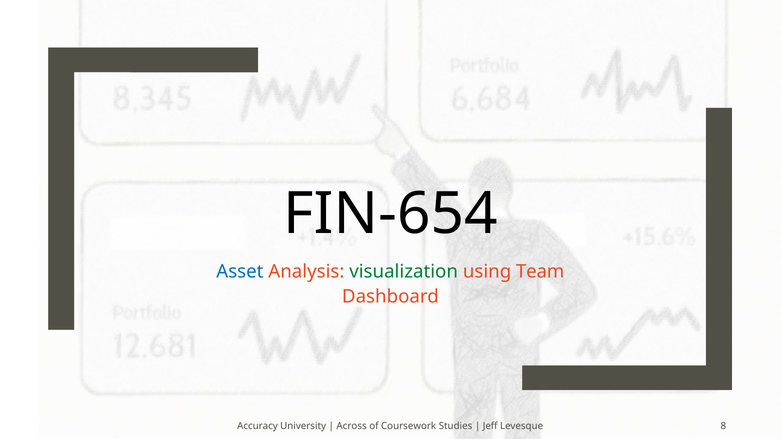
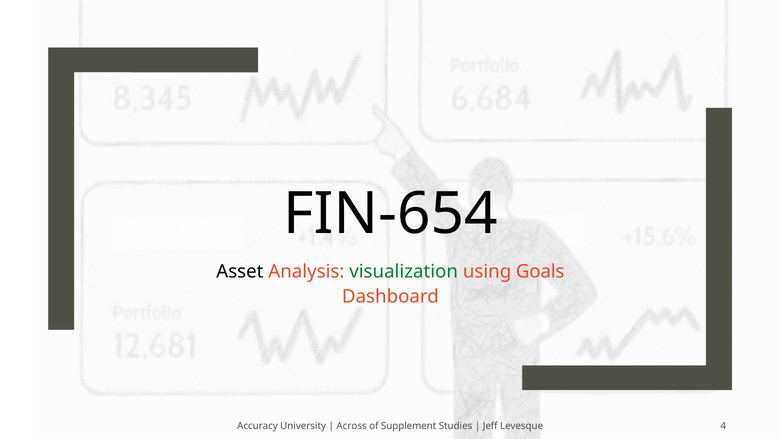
Asset colour: blue -> black (240, 272)
Team: Team -> Goals (540, 272)
Coursework: Coursework -> Supplement (409, 426)
8: 8 -> 4 (723, 426)
